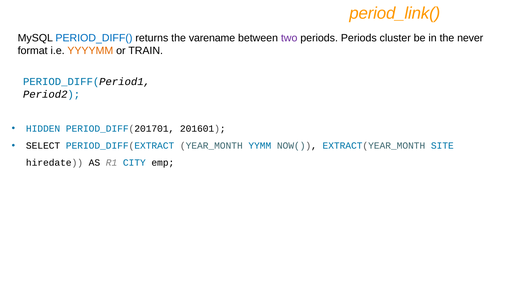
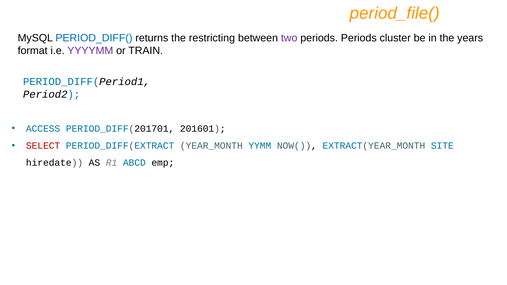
period_link(: period_link( -> period_file( (395, 13)
varename: varename -> restricting (212, 38)
never: never -> years (470, 38)
YYYYMM colour: orange -> purple (90, 51)
HIDDEN: HIDDEN -> ACCESS (43, 129)
SELECT colour: black -> red (43, 146)
CITY: CITY -> ABCD (134, 163)
